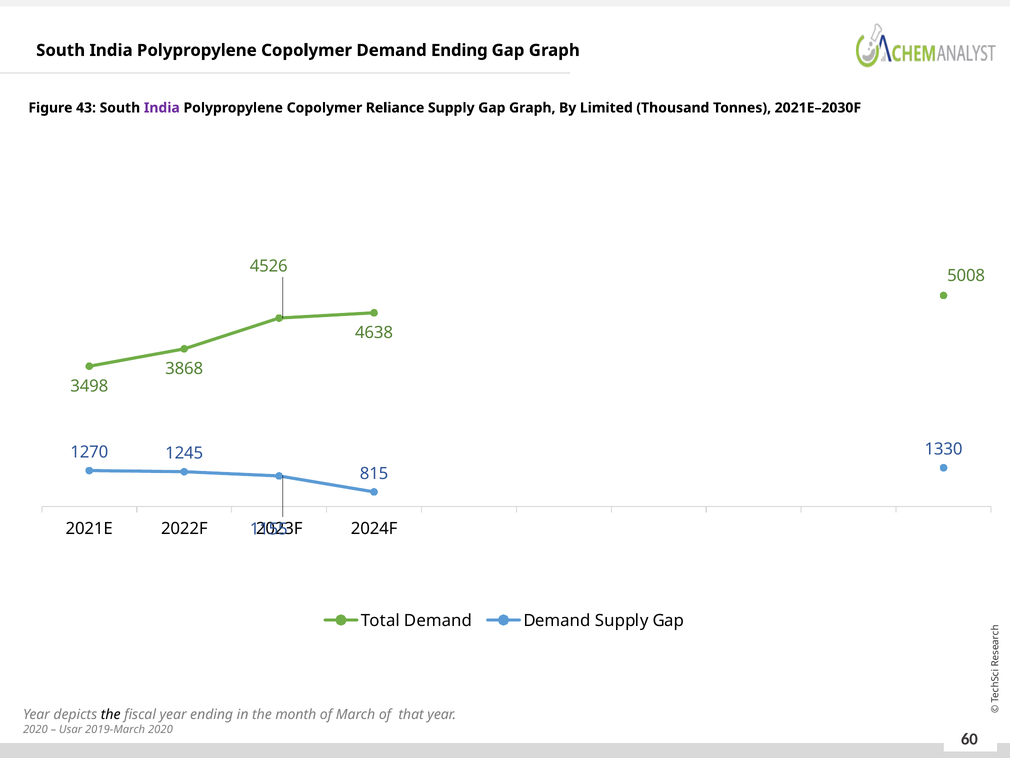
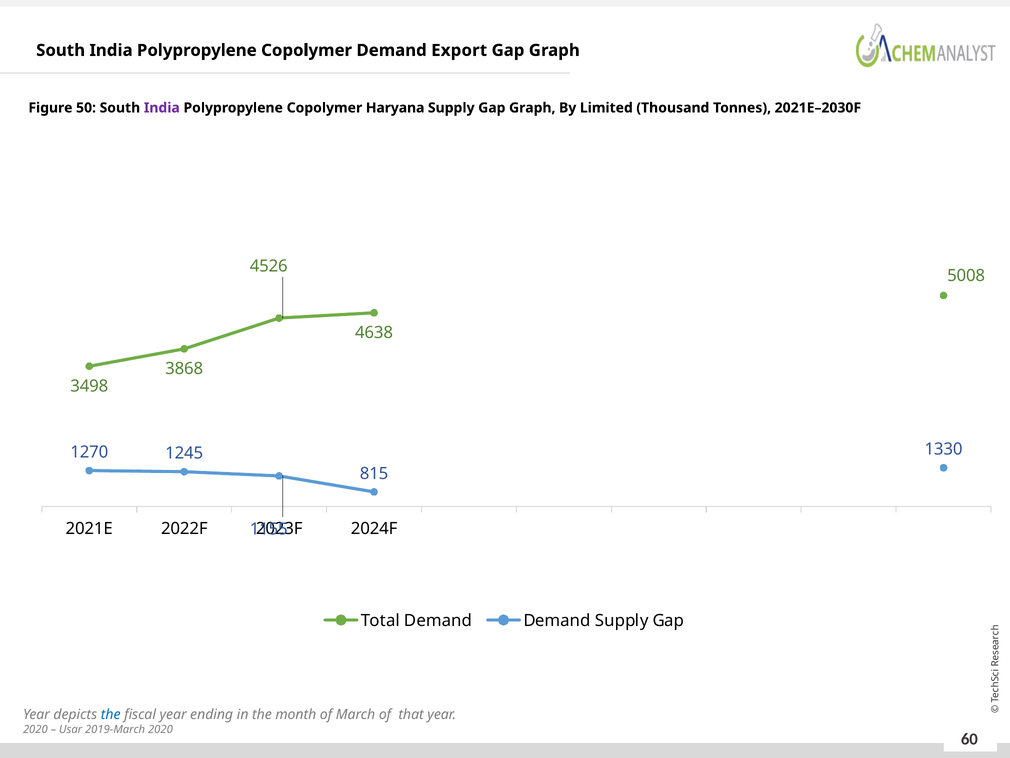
Demand Ending: Ending -> Export (459, 50)
43: 43 -> 50 (86, 108)
Reliance: Reliance -> Haryana (395, 108)
the colour: black -> blue (111, 714)
